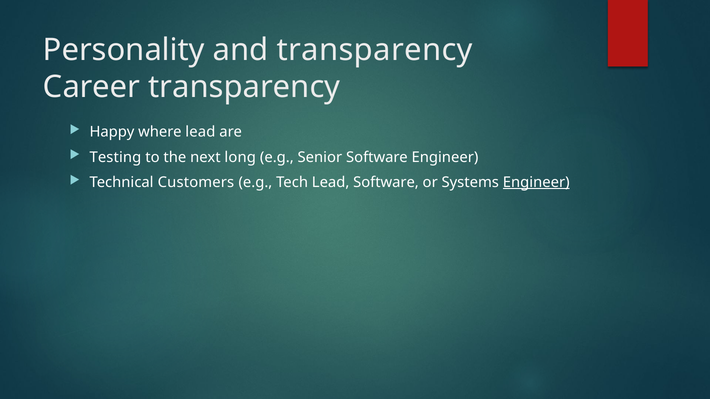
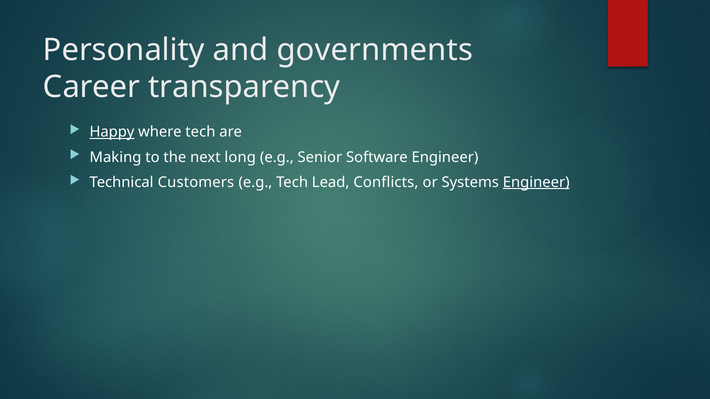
and transparency: transparency -> governments (375, 50)
Happy underline: none -> present (112, 132)
where lead: lead -> tech (200, 132)
Testing: Testing -> Making (115, 157)
Lead Software: Software -> Conflicts (386, 182)
